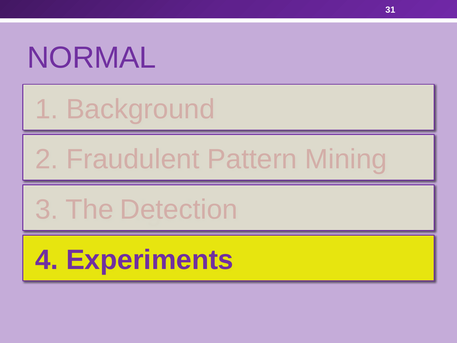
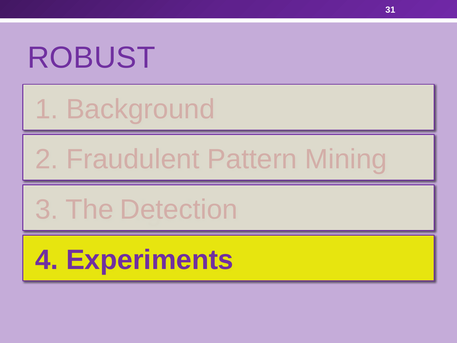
NORMAL: NORMAL -> ROBUST (91, 58)
